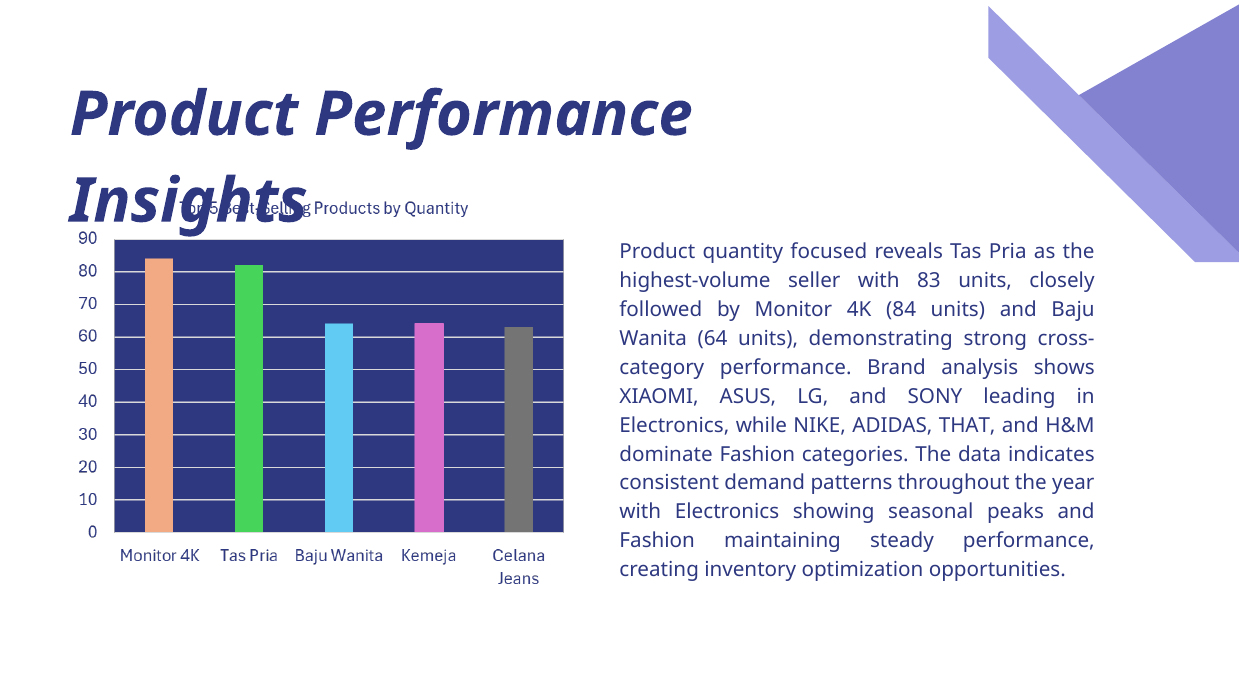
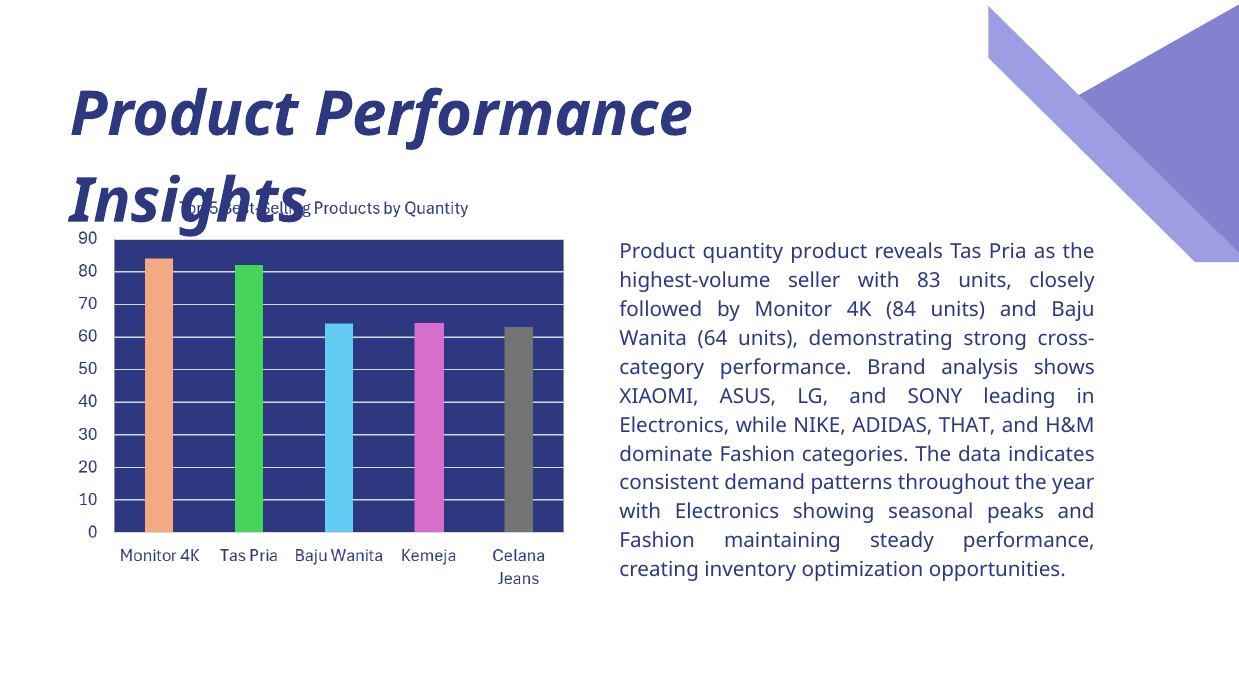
quantity focused: focused -> product (829, 252)
